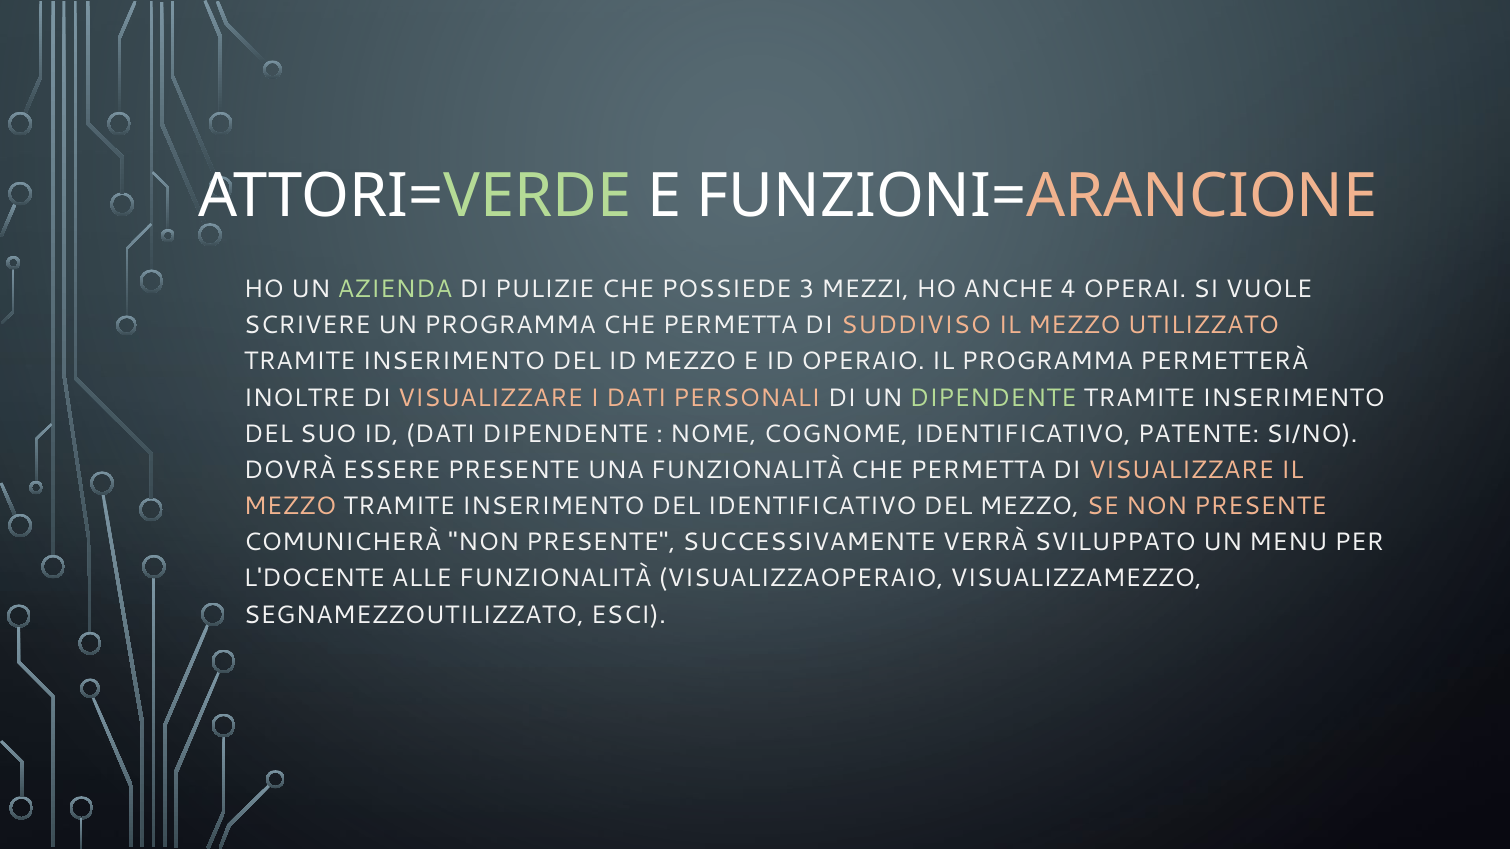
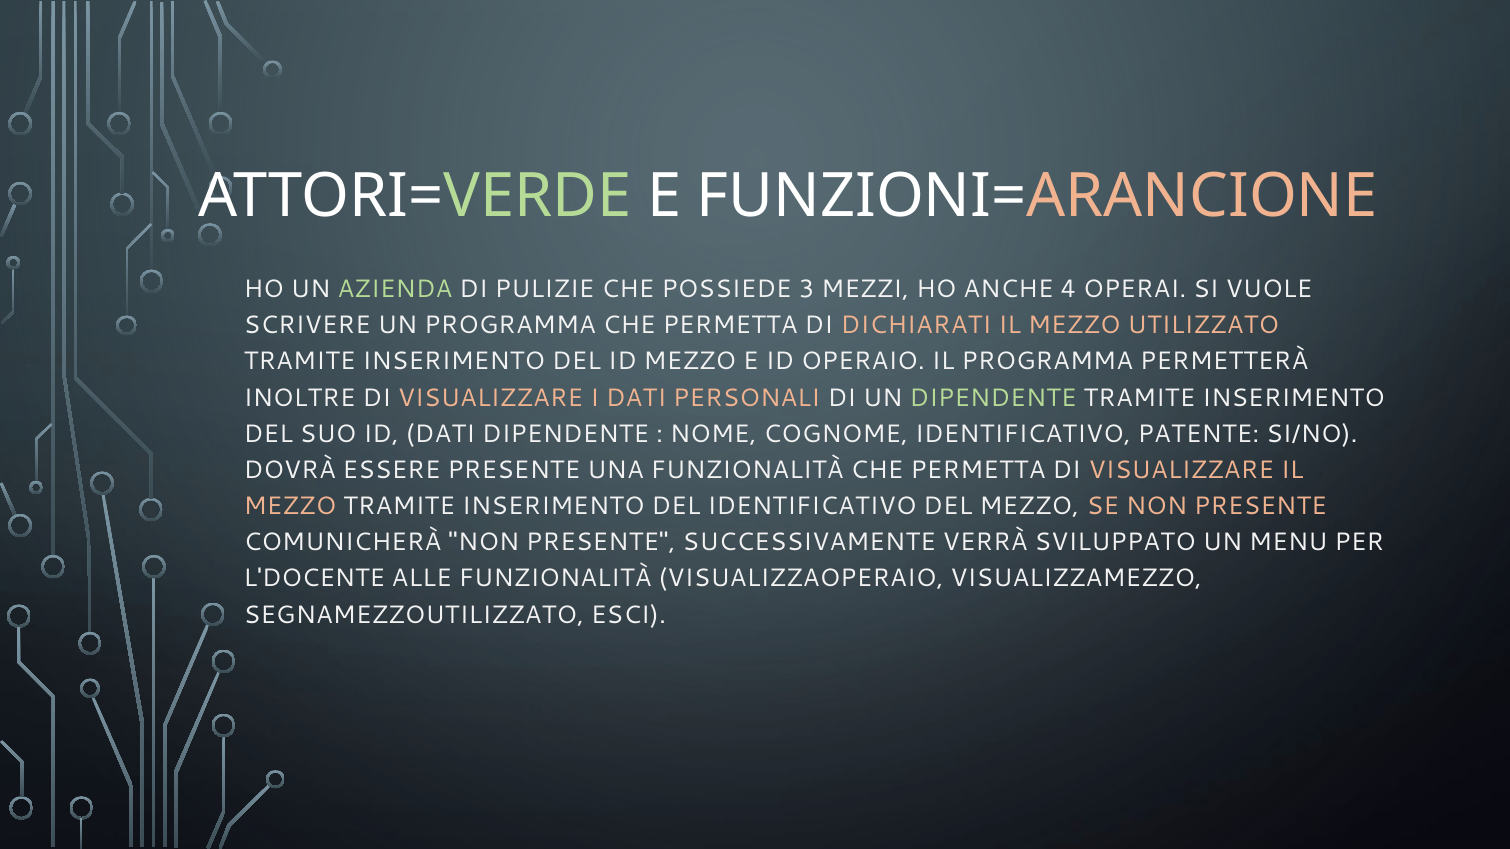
SUDDIVISO: SUDDIVISO -> DICHIARATI (916, 326)
